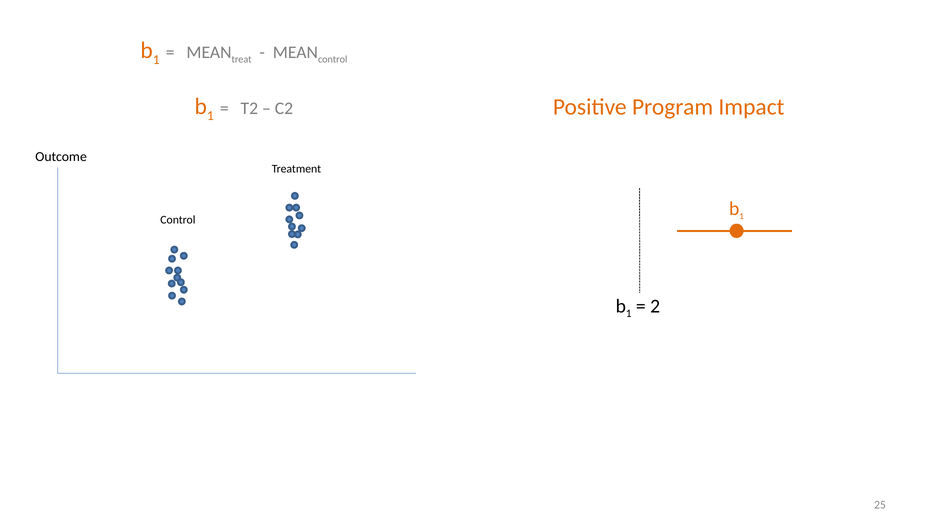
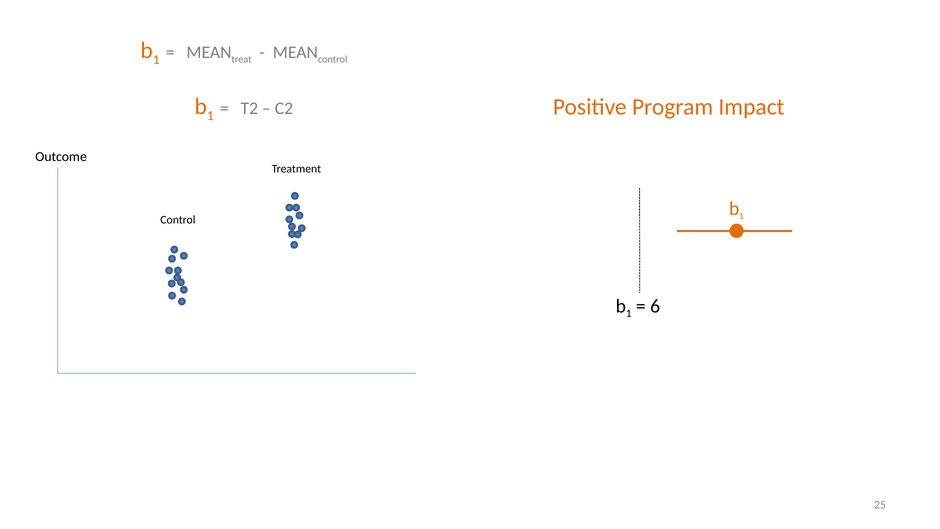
2: 2 -> 6 (655, 306)
